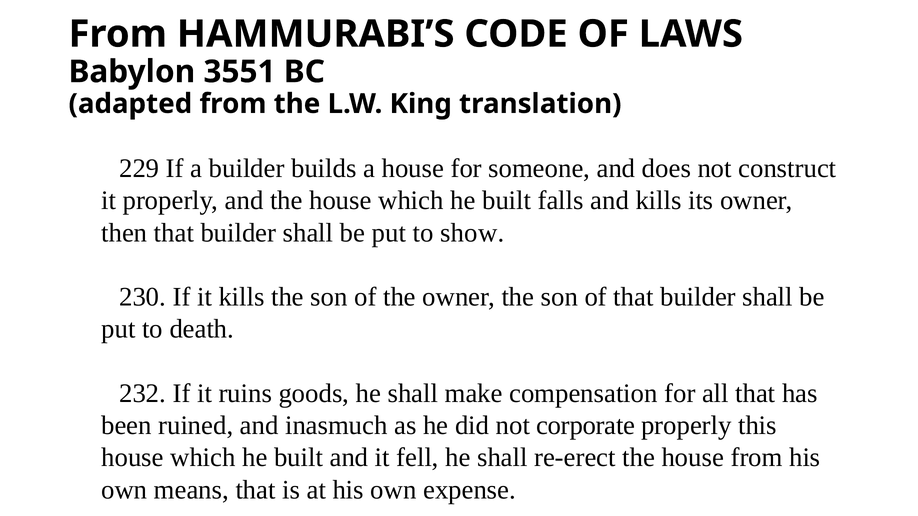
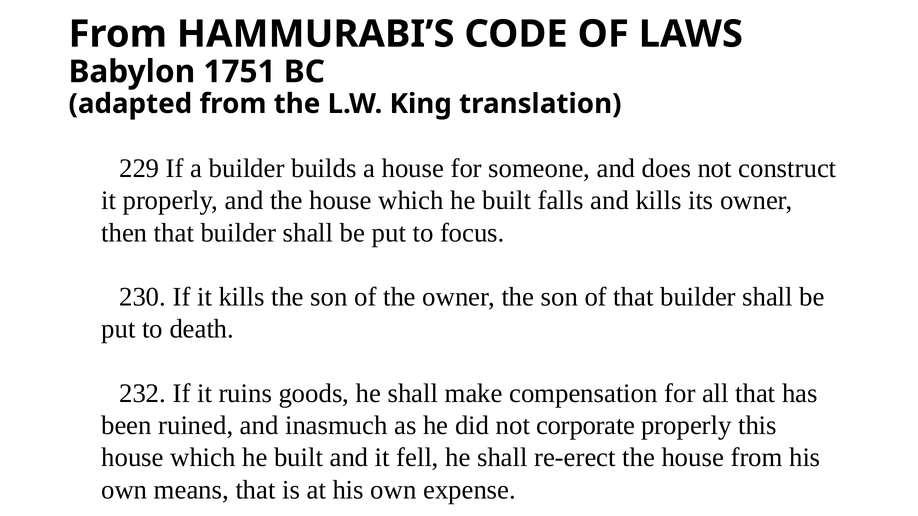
3551: 3551 -> 1751 (239, 72)
show: show -> focus (472, 233)
